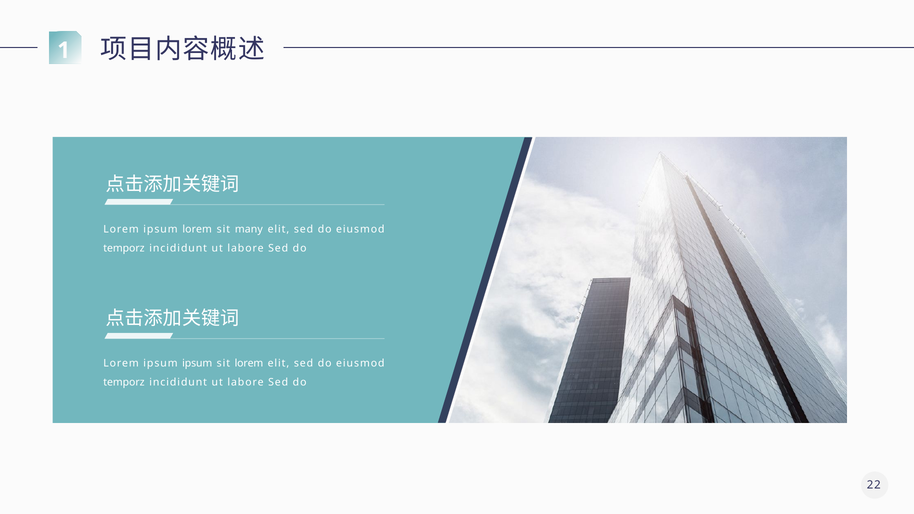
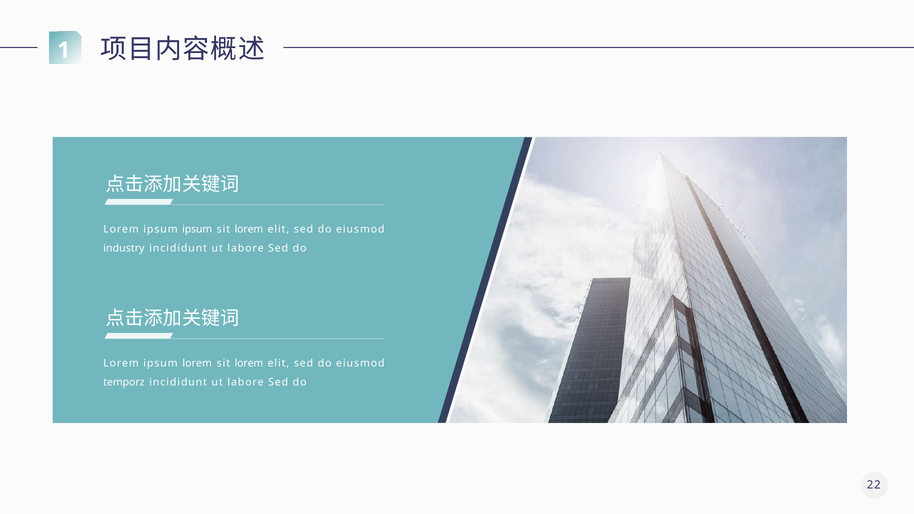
ipsum lorem: lorem -> ipsum (197, 229)
many: many -> lorem (249, 229)
temporz: temporz -> industry (124, 248)
ipsum ipsum: ipsum -> lorem (197, 363)
